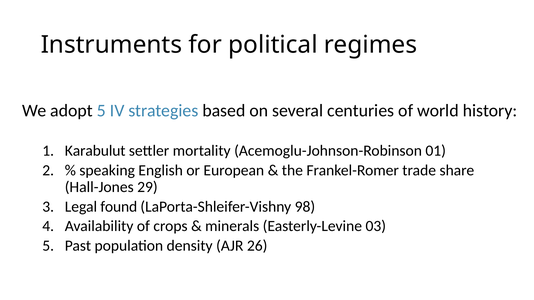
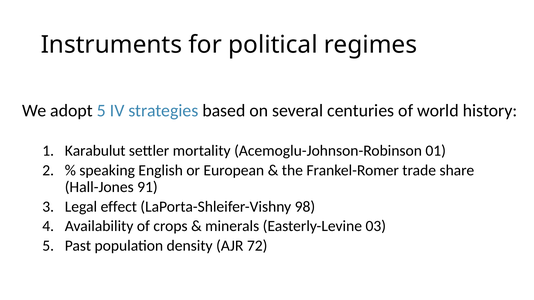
29: 29 -> 91 (147, 187)
found: found -> effect (119, 207)
26: 26 -> 72 (257, 246)
